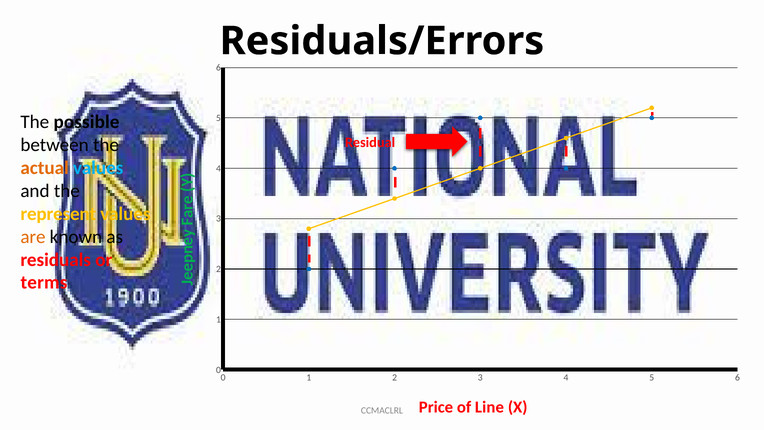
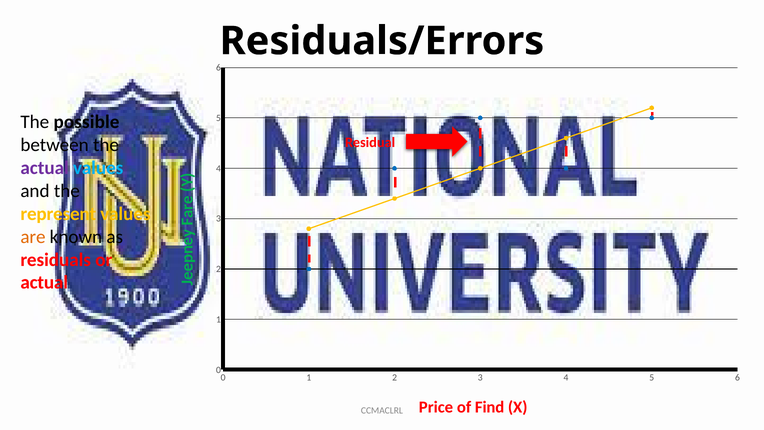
actual colour: orange -> purple (45, 168)
terms: terms -> actual (44, 283)
Line: Line -> Find (490, 407)
